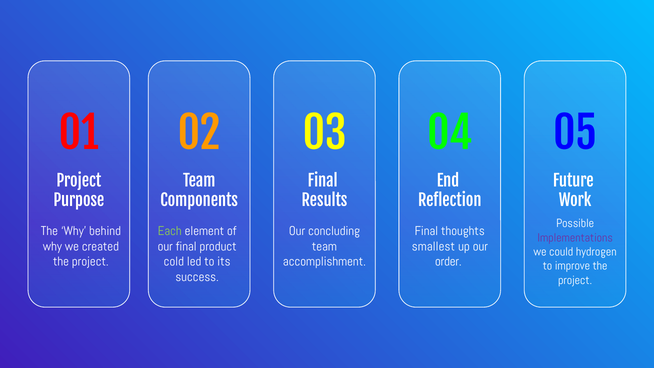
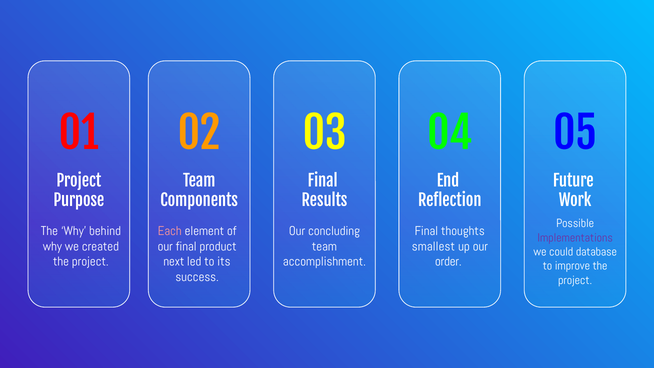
Each colour: light green -> pink (170, 231)
hydrogen: hydrogen -> database (596, 252)
cold: cold -> next (174, 262)
